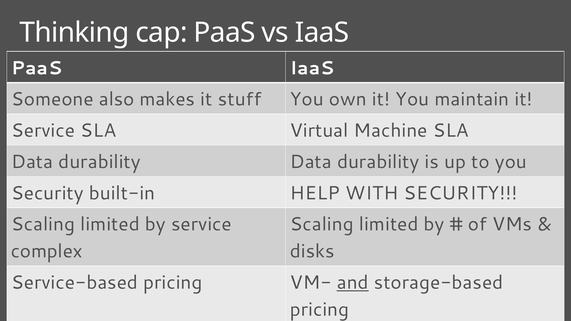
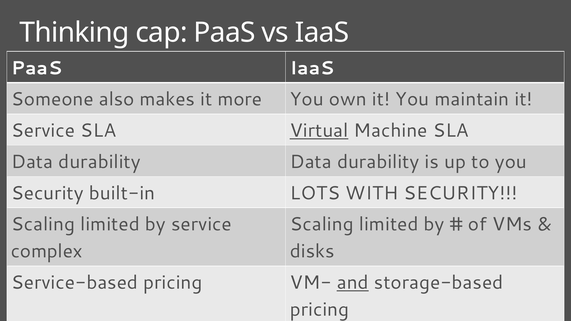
stuff: stuff -> more (240, 99)
Virtual underline: none -> present (319, 131)
HELP: HELP -> LOTS (315, 193)
